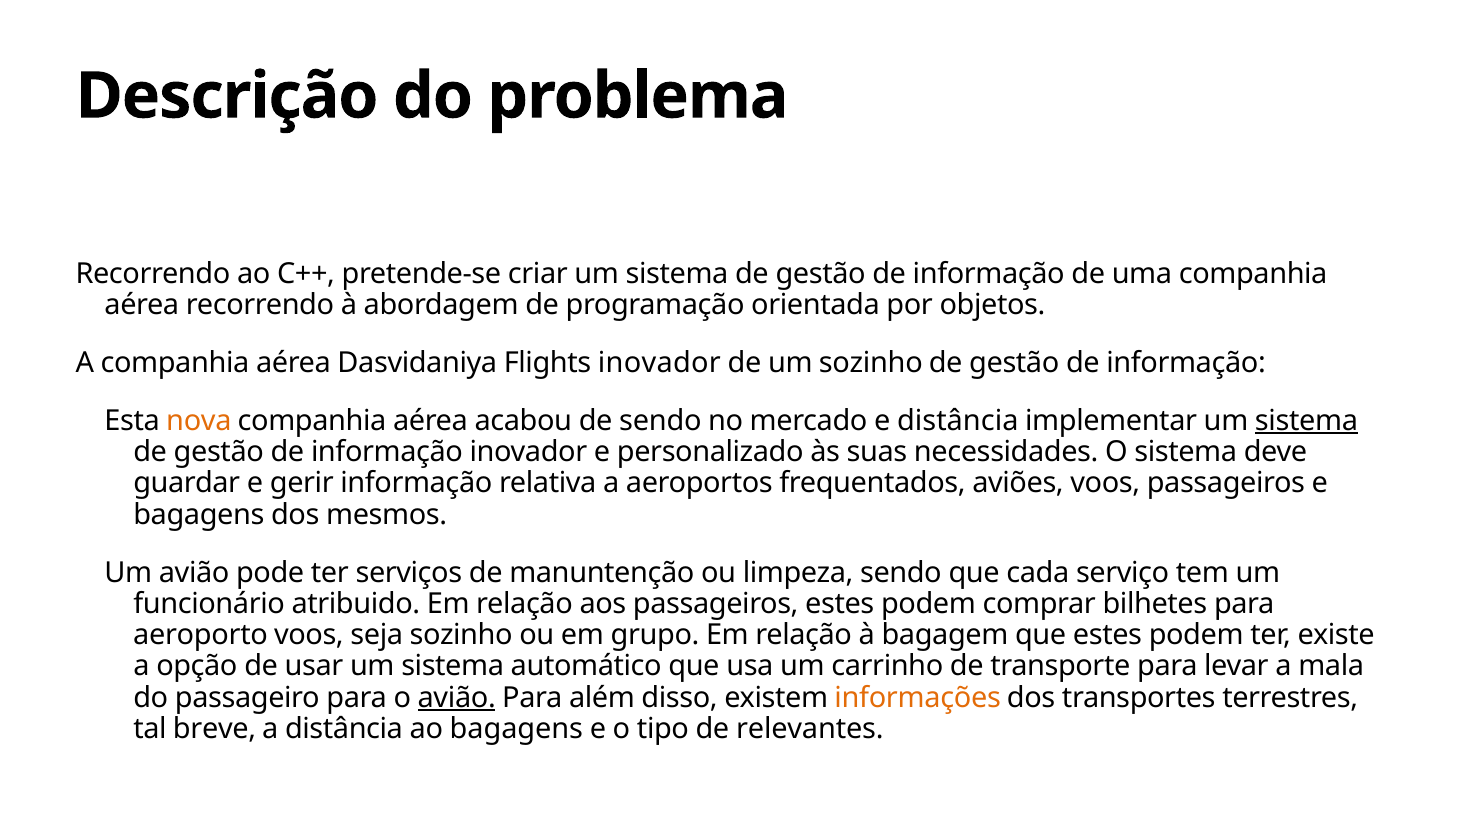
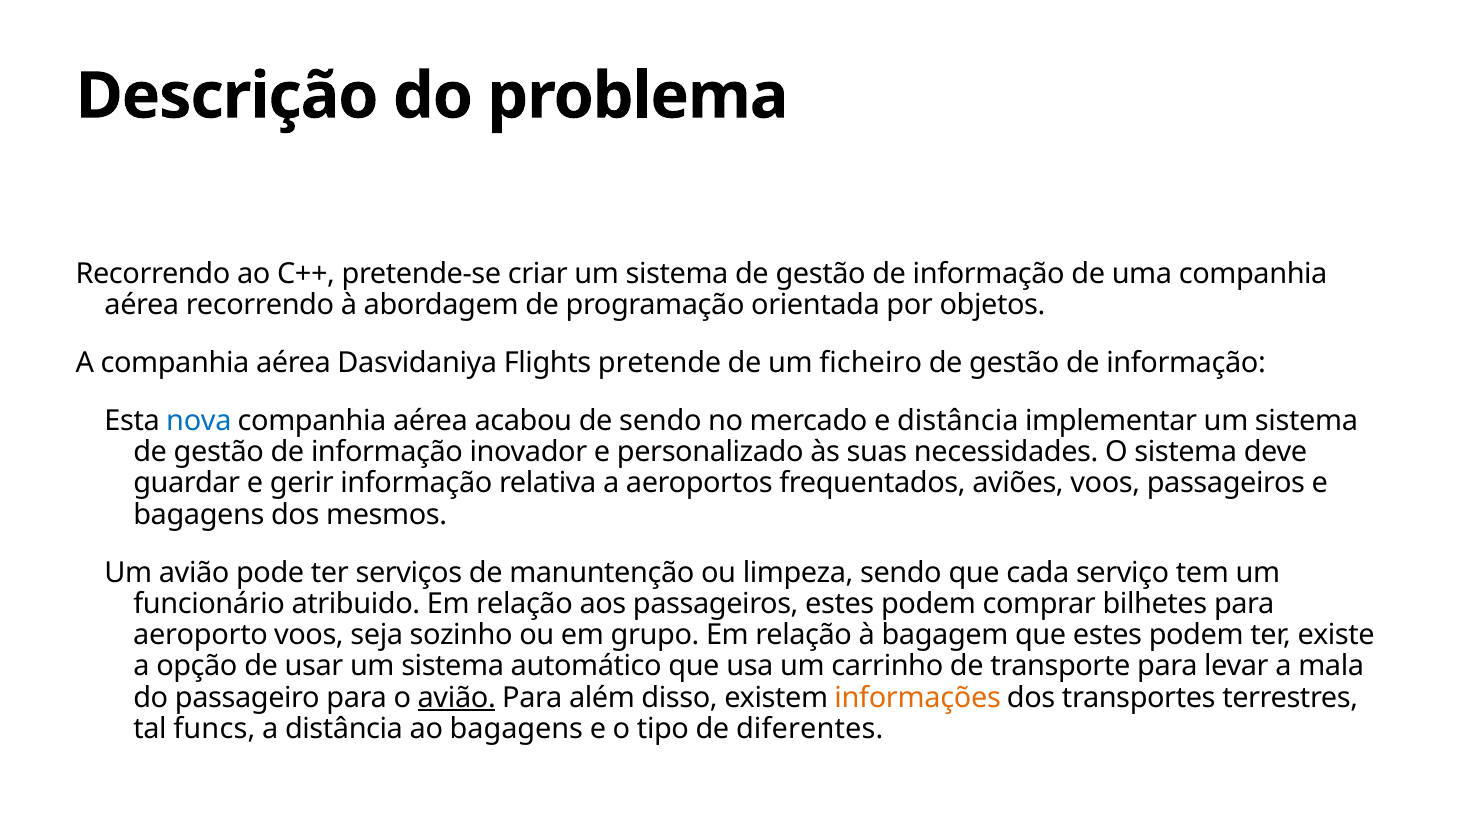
Flights inovador: inovador -> pretende (660, 363)
um sozinho: sozinho -> ficheiro (871, 363)
nova colour: orange -> blue (199, 421)
sistema underline: present -> none (1306, 421)
breve: breve -> funcs (214, 729)
relevantes: relevantes -> diferentes (810, 729)
